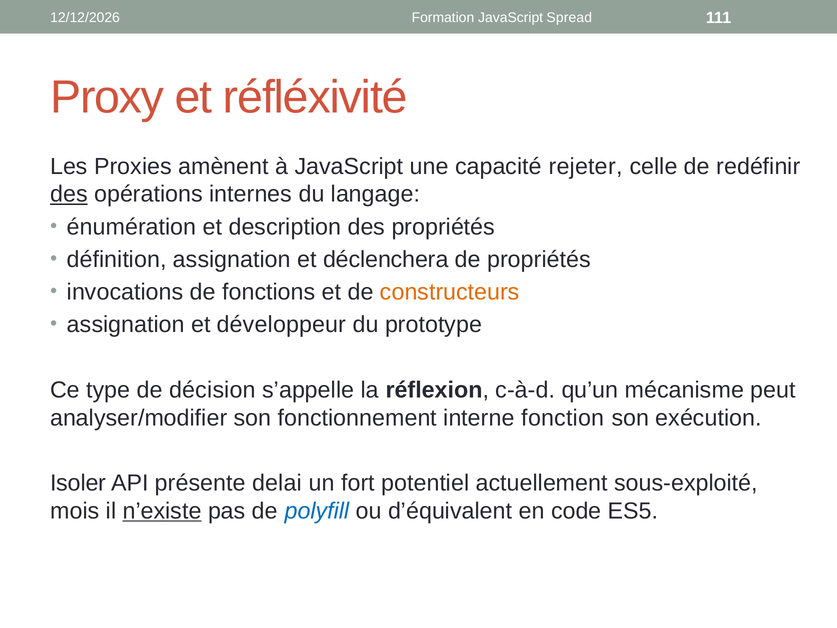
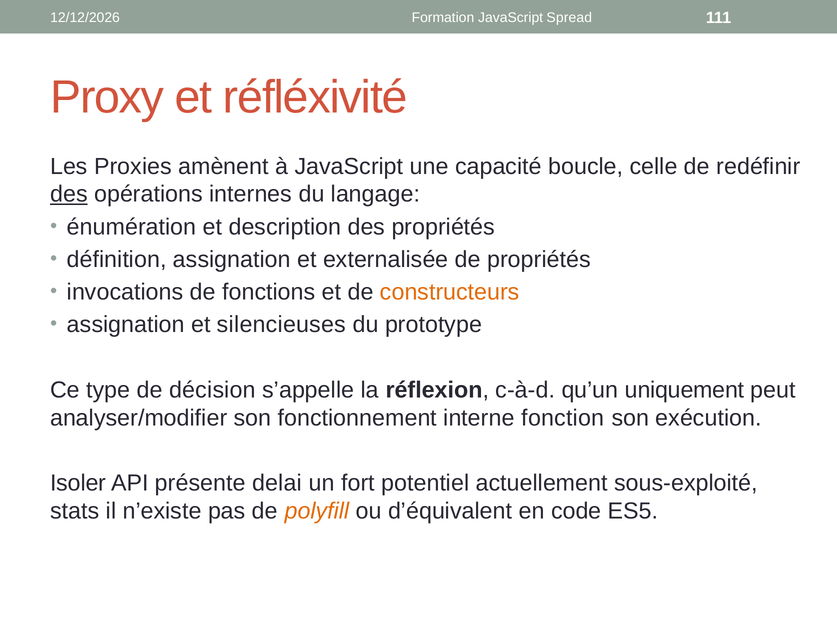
rejeter: rejeter -> boucle (586, 166)
déclenchera: déclenchera -> externalisée (386, 259)
développeur: développeur -> silencieuses (281, 325)
mécanisme: mécanisme -> uniquement (685, 390)
mois: mois -> stats (75, 511)
n’existe underline: present -> none (162, 511)
polyfill colour: blue -> orange (317, 511)
